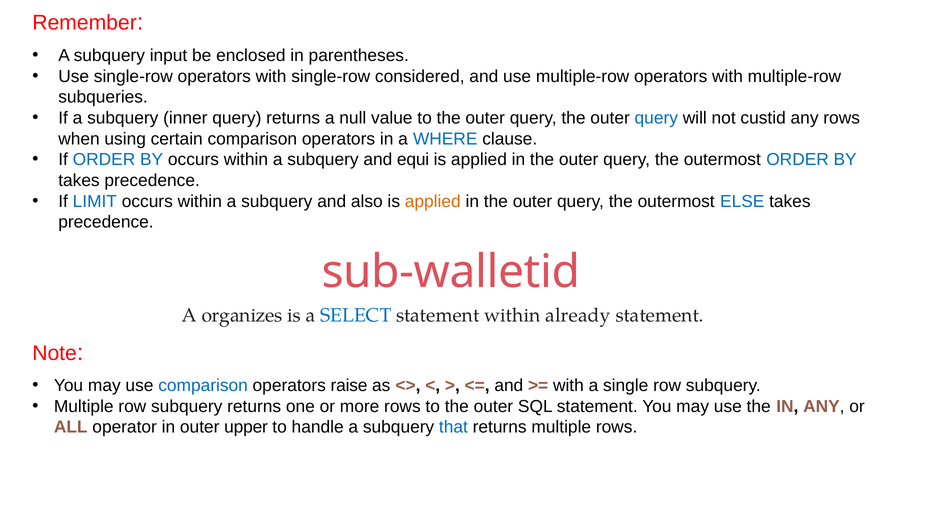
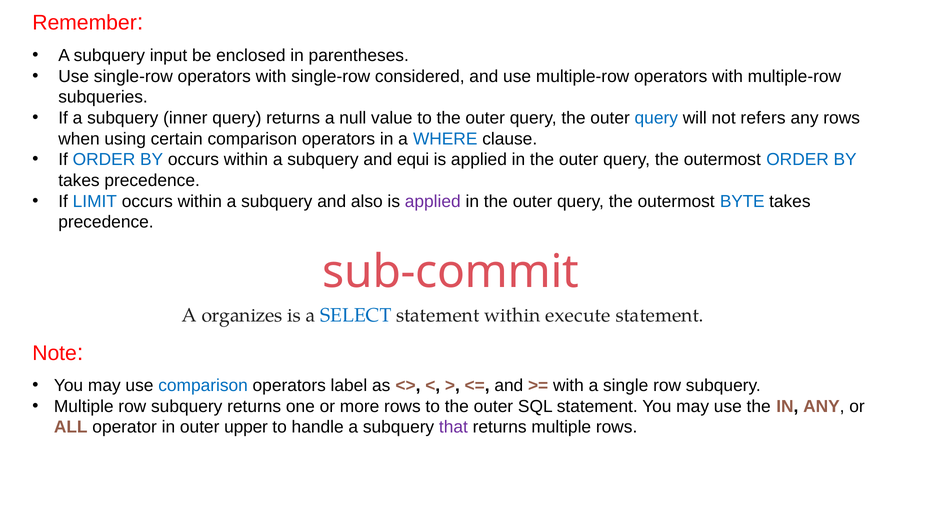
custid: custid -> refers (763, 118)
applied colour: orange -> purple (433, 201)
ELSE: ELSE -> BYTE (742, 201)
sub-walletid: sub-walletid -> sub-commit (451, 272)
already: already -> execute (578, 315)
raise: raise -> label (349, 385)
that colour: blue -> purple (453, 427)
